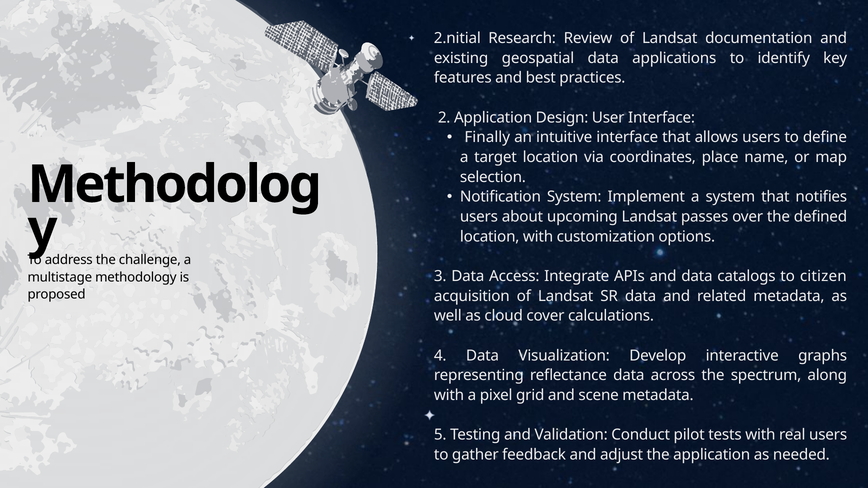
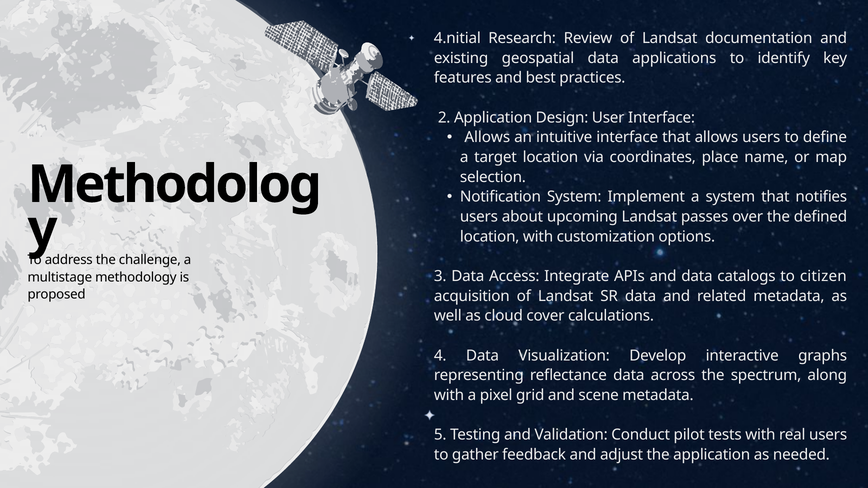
2.nitial: 2.nitial -> 4.nitial (457, 38)
Finally: Finally -> Allows (487, 137)
